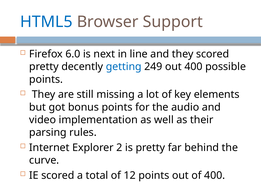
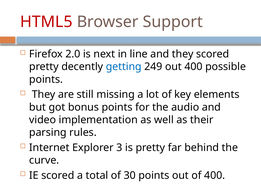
HTML5 colour: blue -> red (46, 22)
6.0: 6.0 -> 2.0 (73, 54)
2: 2 -> 3 (119, 147)
12: 12 -> 30 (130, 175)
